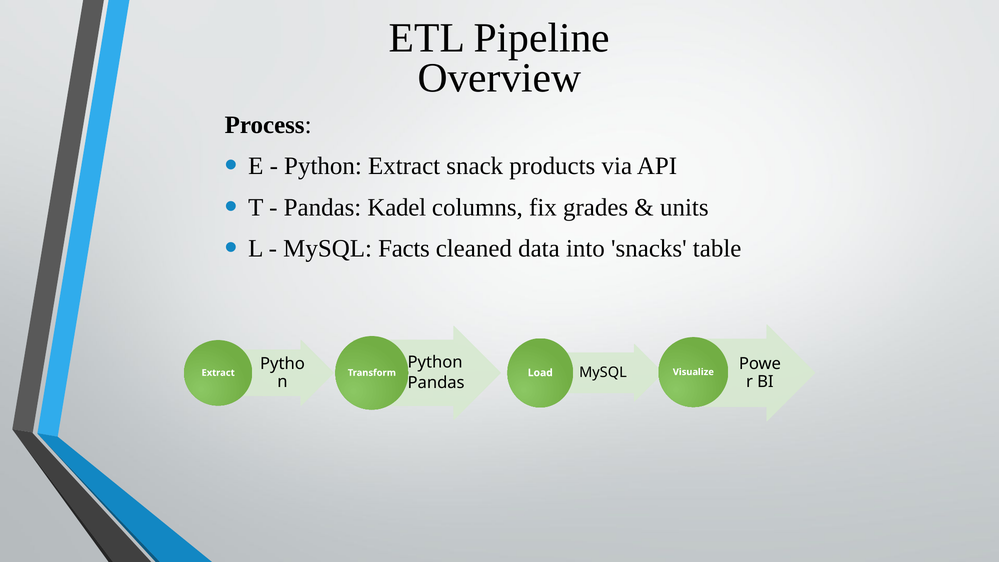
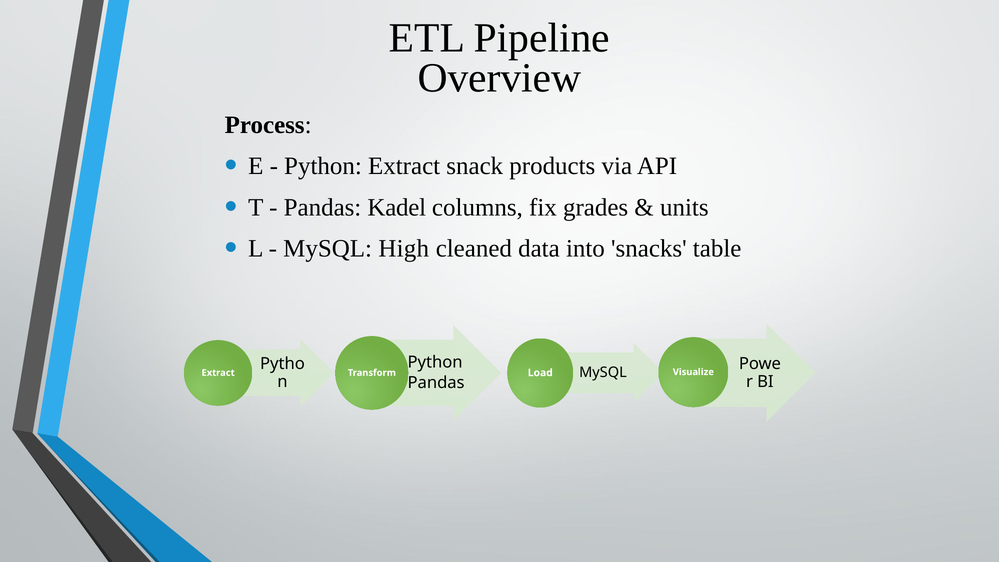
Facts: Facts -> High (404, 249)
